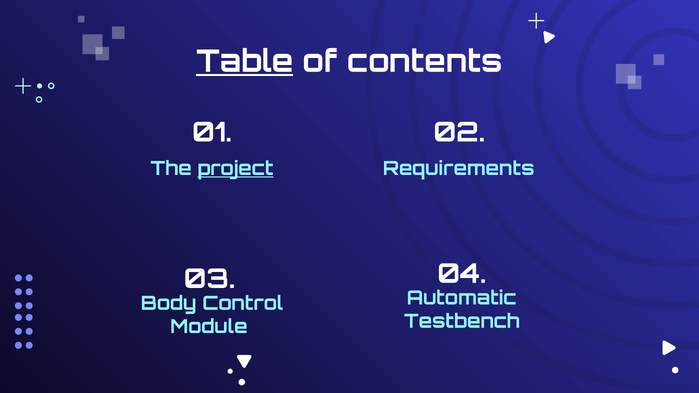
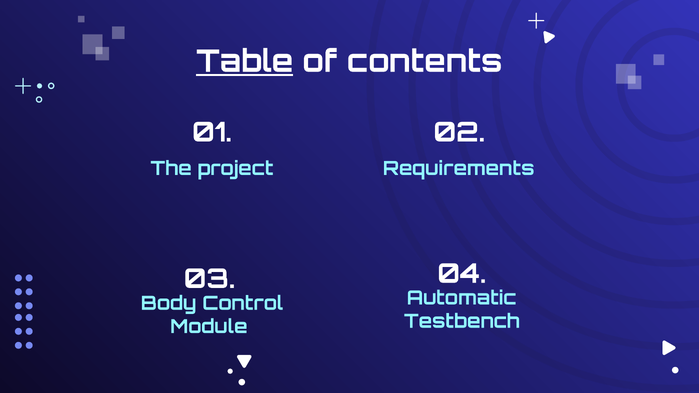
project underline: present -> none (235, 169)
